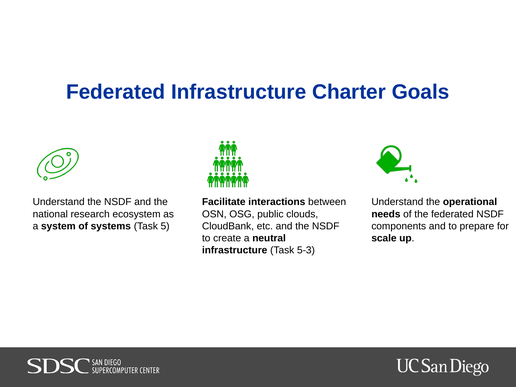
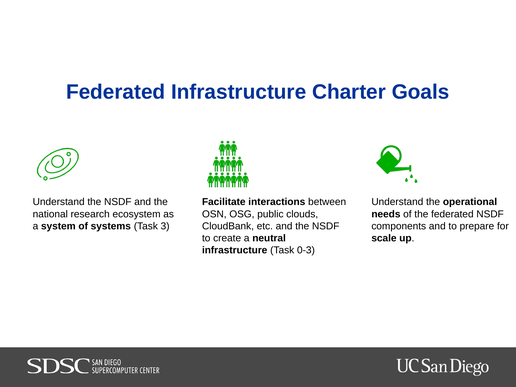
5: 5 -> 3 (165, 226)
5-3: 5-3 -> 0-3 (306, 250)
